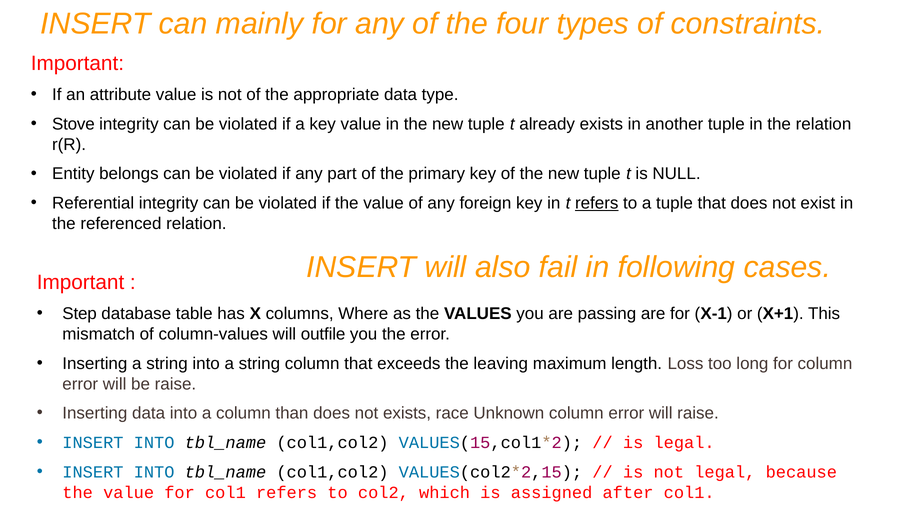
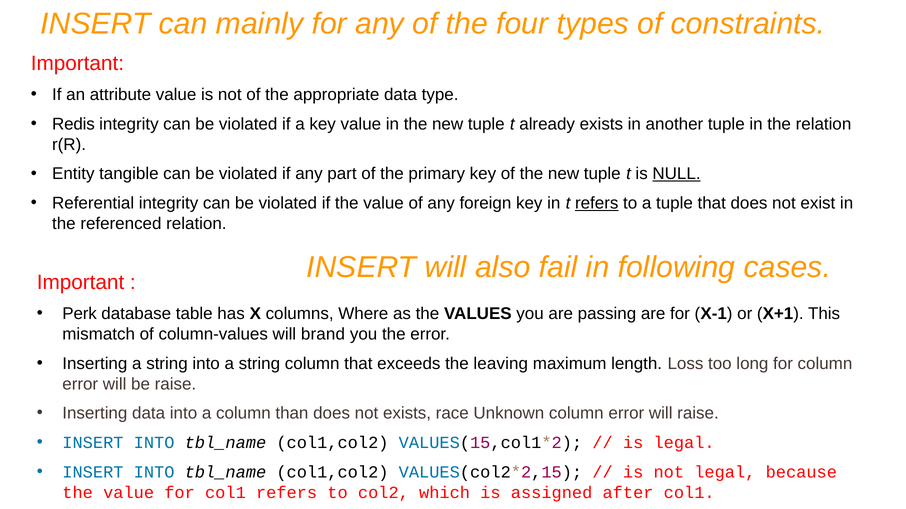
Stove: Stove -> Redis (73, 124)
belongs: belongs -> tangible (129, 174)
NULL underline: none -> present (677, 174)
Step: Step -> Perk (80, 314)
outfile: outfile -> brand (323, 335)
